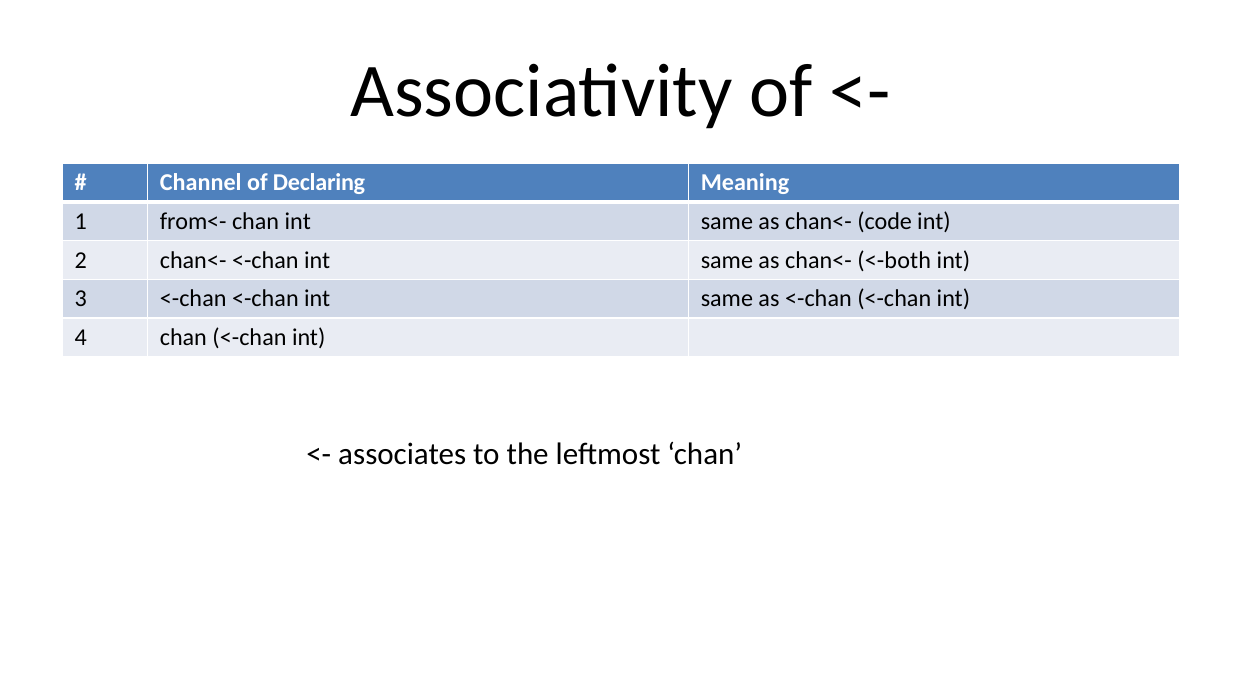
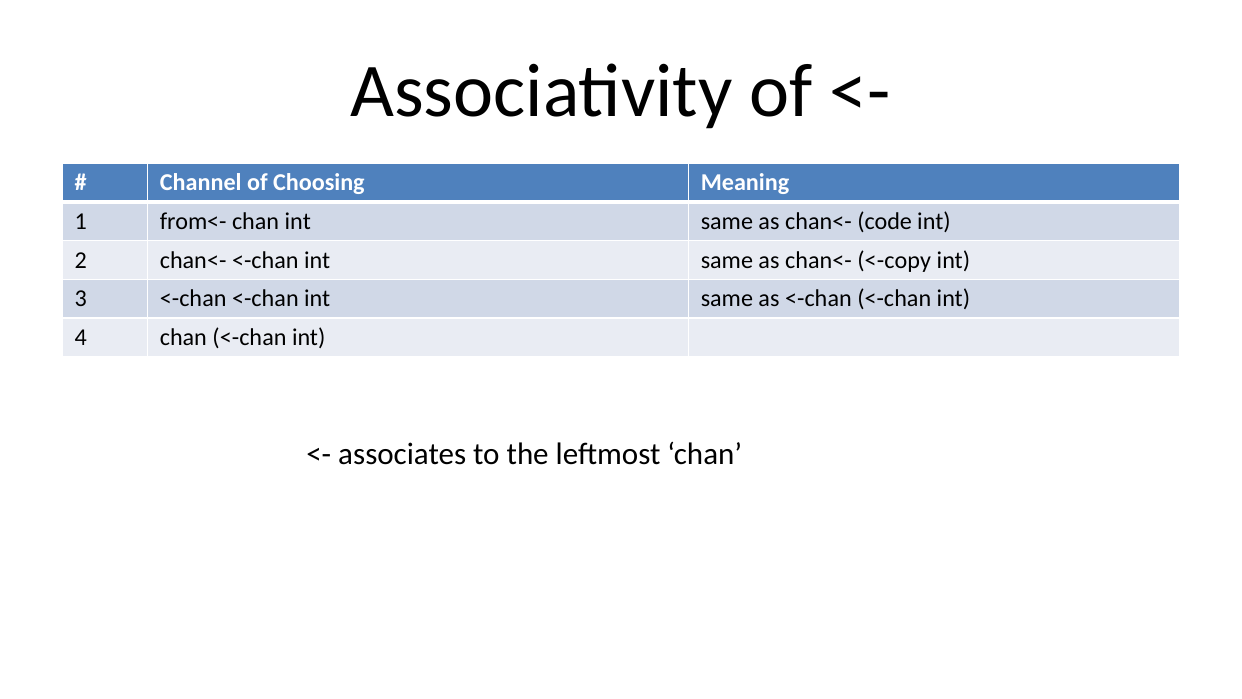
Declaring: Declaring -> Choosing (319, 183)
<-both: <-both -> <-copy (894, 260)
